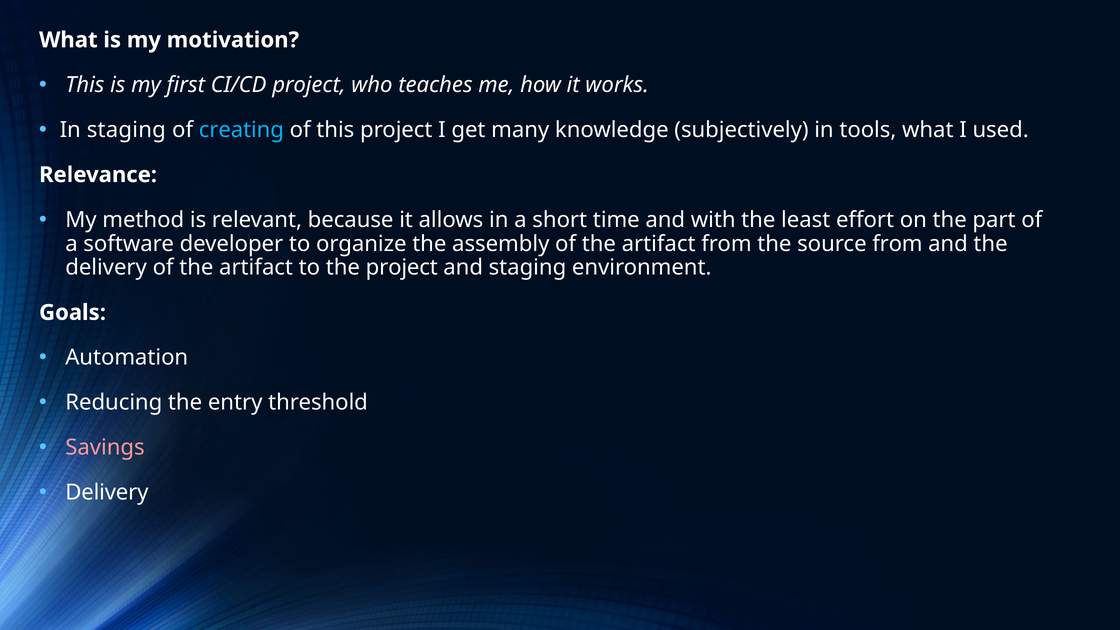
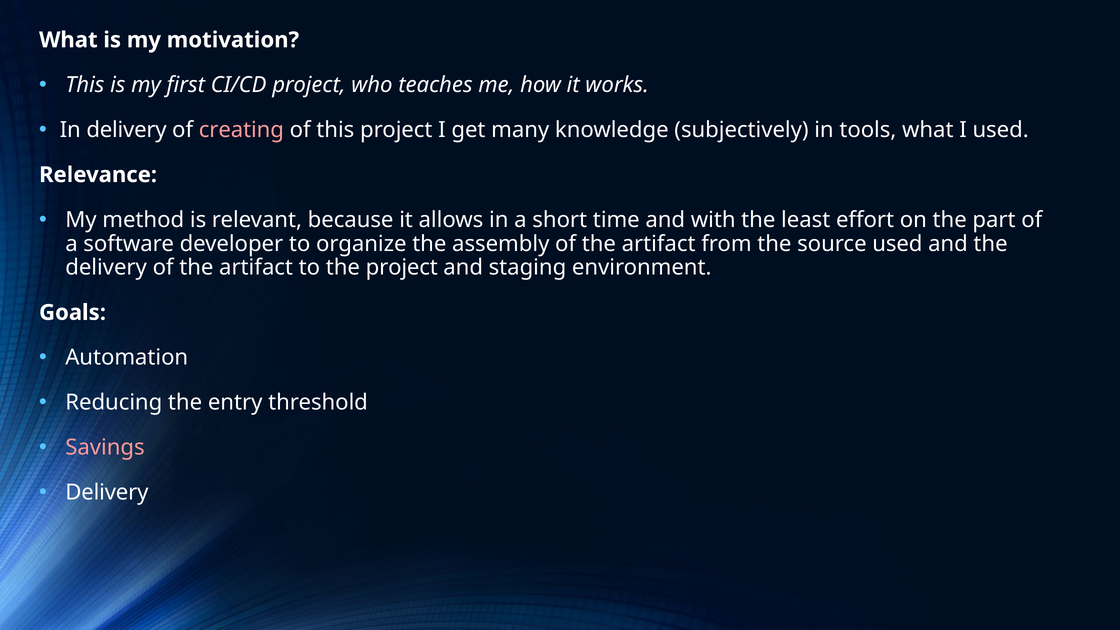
In staging: staging -> delivery (127, 130)
creating colour: light blue -> pink (241, 130)
source from: from -> used (897, 244)
